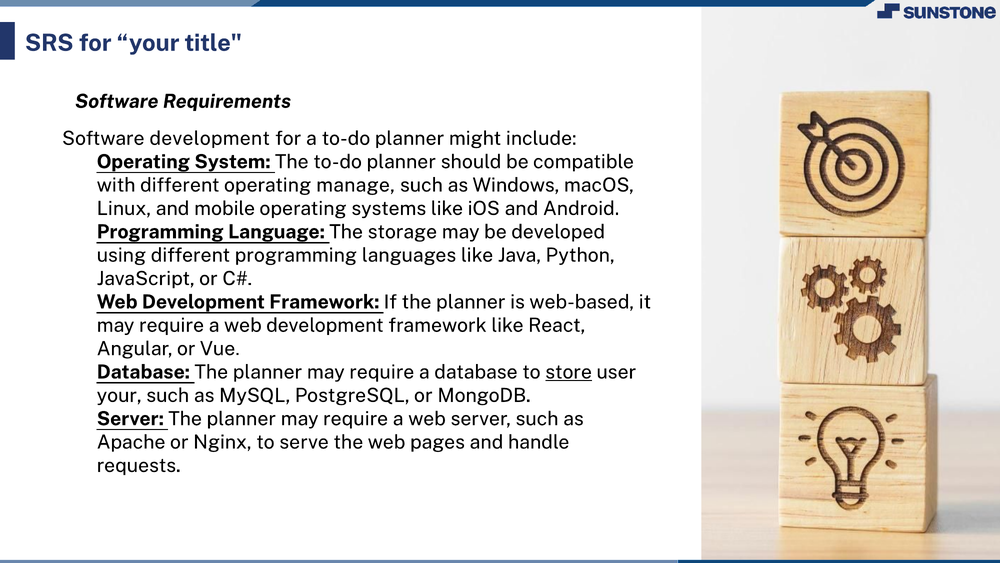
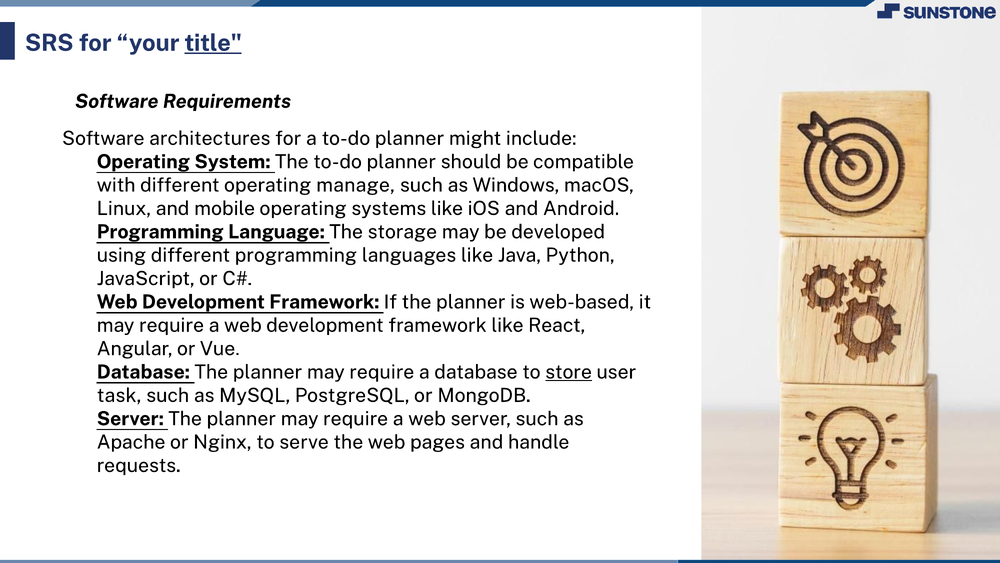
title underline: none -> present (213, 43)
Software development: development -> architectures (210, 138)
your: your -> task (119, 395)
